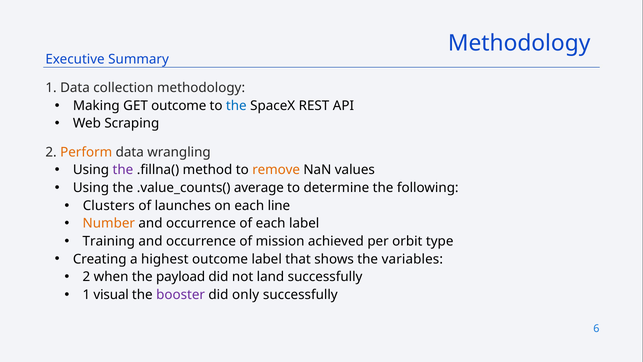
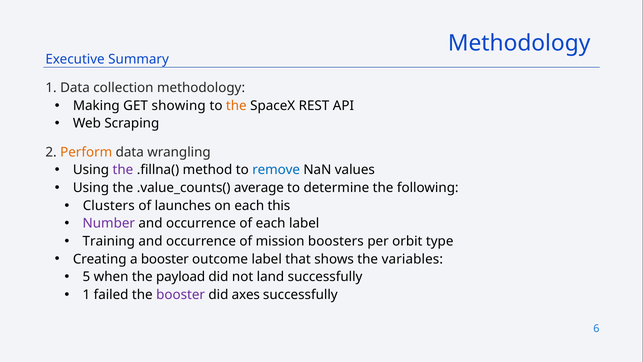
GET outcome: outcome -> showing (179, 106)
the colour: blue -> orange (236, 106)
remove colour: orange -> blue (276, 170)
line: line -> this (279, 205)
Number colour: orange -> purple (109, 223)
achieved: achieved -> boosters (336, 241)
a highest: highest -> booster (165, 259)
2: 2 -> 5 (86, 277)
visual: visual -> failed (111, 295)
only: only -> axes (246, 295)
